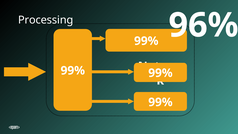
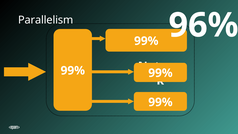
Processing: Processing -> Parallelism (46, 20)
